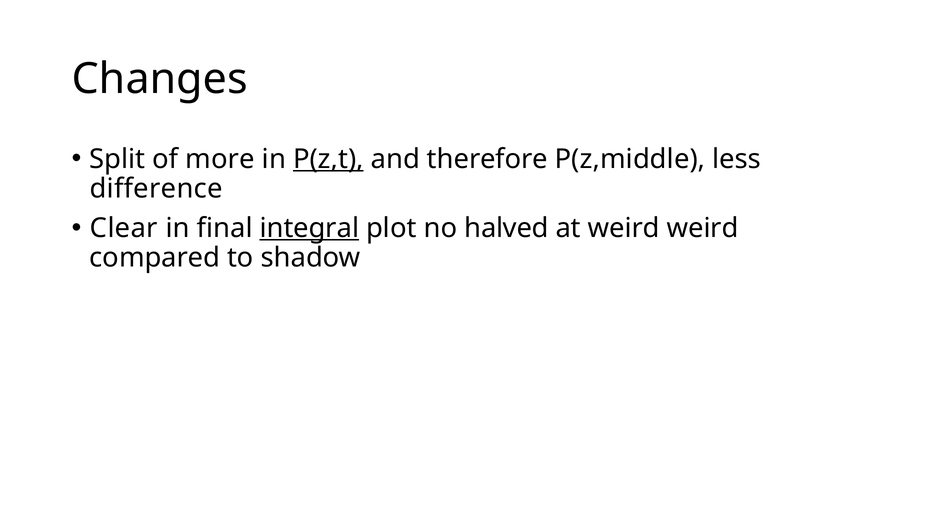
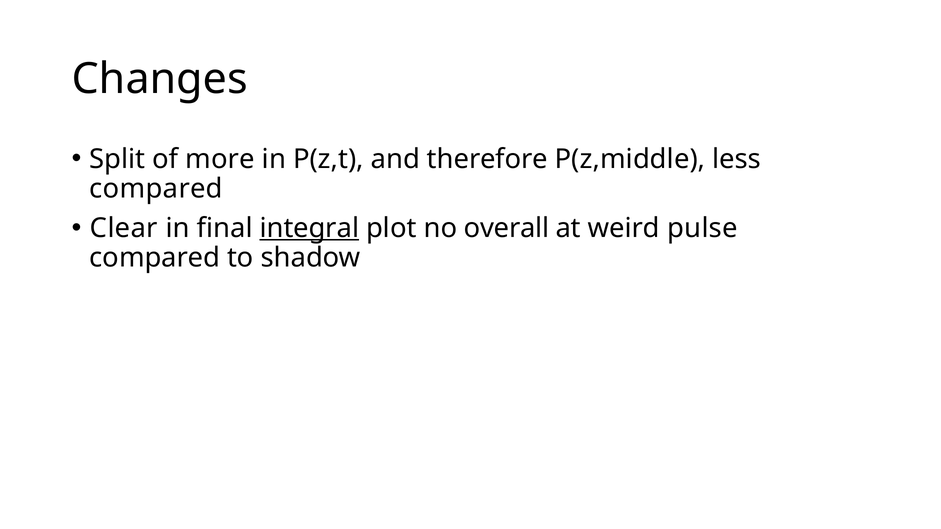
P(z,t underline: present -> none (328, 159)
difference: difference -> compared (156, 189)
halved: halved -> overall (507, 228)
weird weird: weird -> pulse (702, 228)
